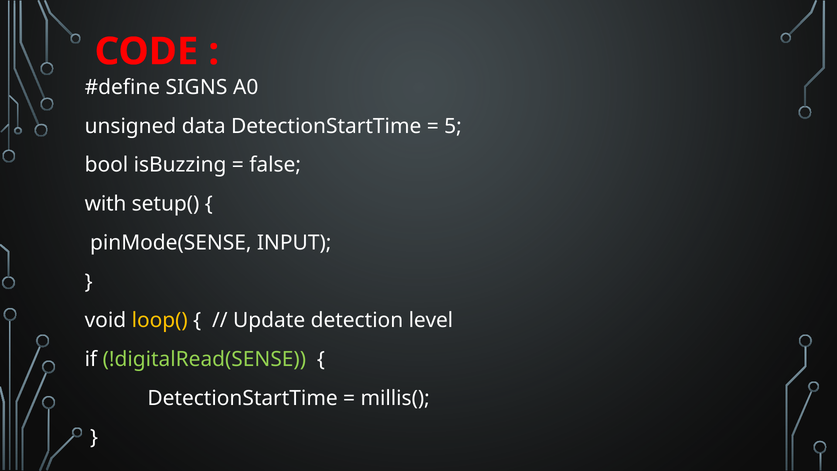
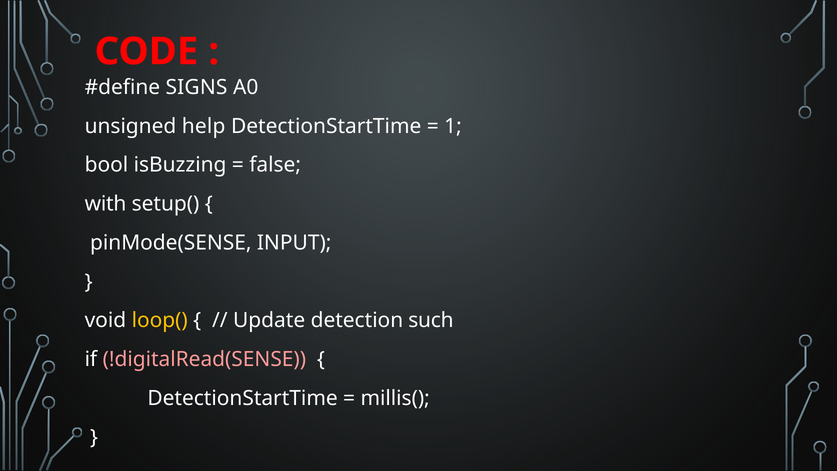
data: data -> help (204, 126)
5: 5 -> 1 (453, 126)
level: level -> such (431, 320)
!digitalRead(SENSE colour: light green -> pink (204, 359)
